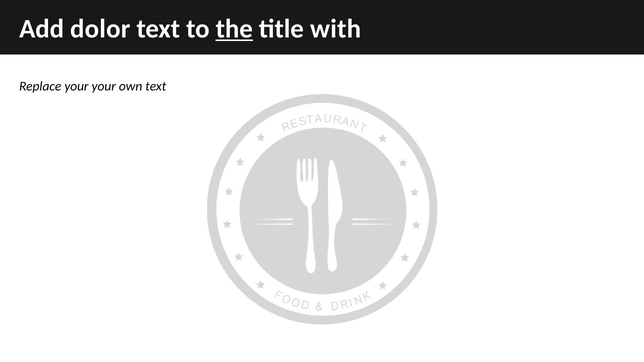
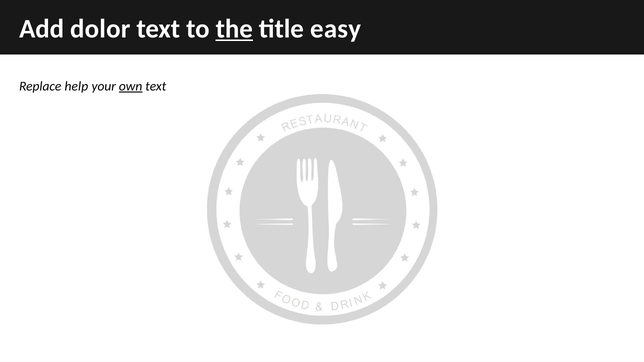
with: with -> easy (336, 29)
Replace your: your -> help (76, 86)
own underline: none -> present (131, 86)
